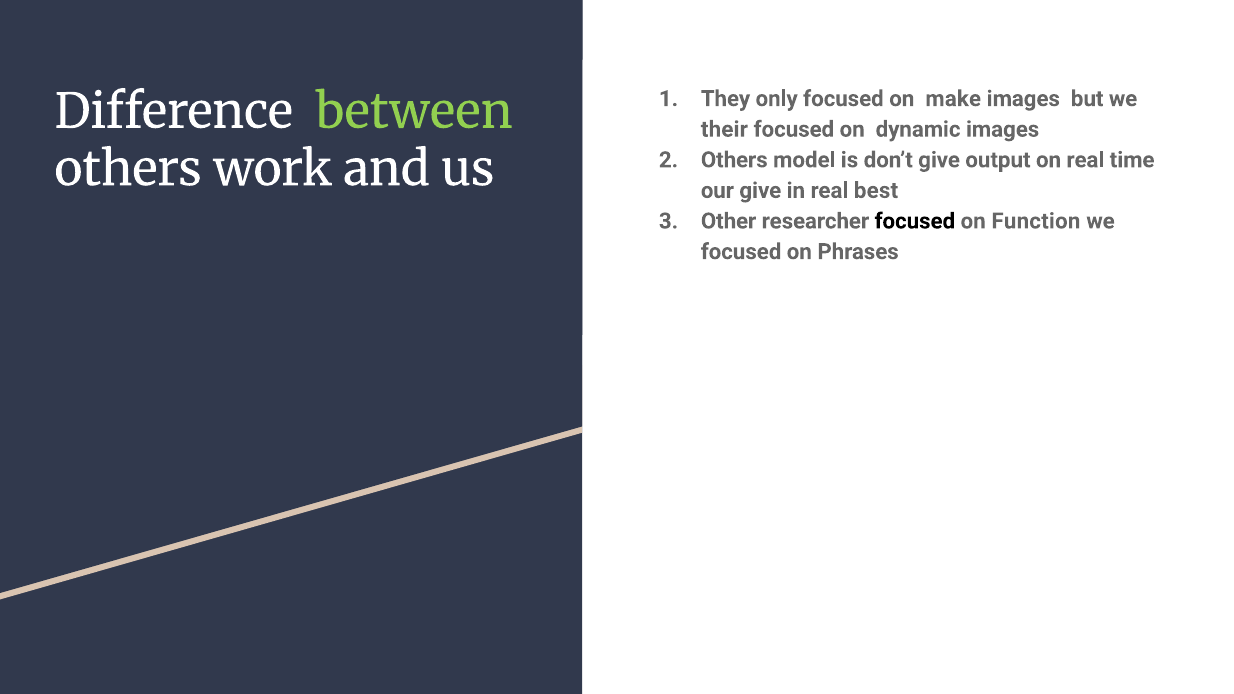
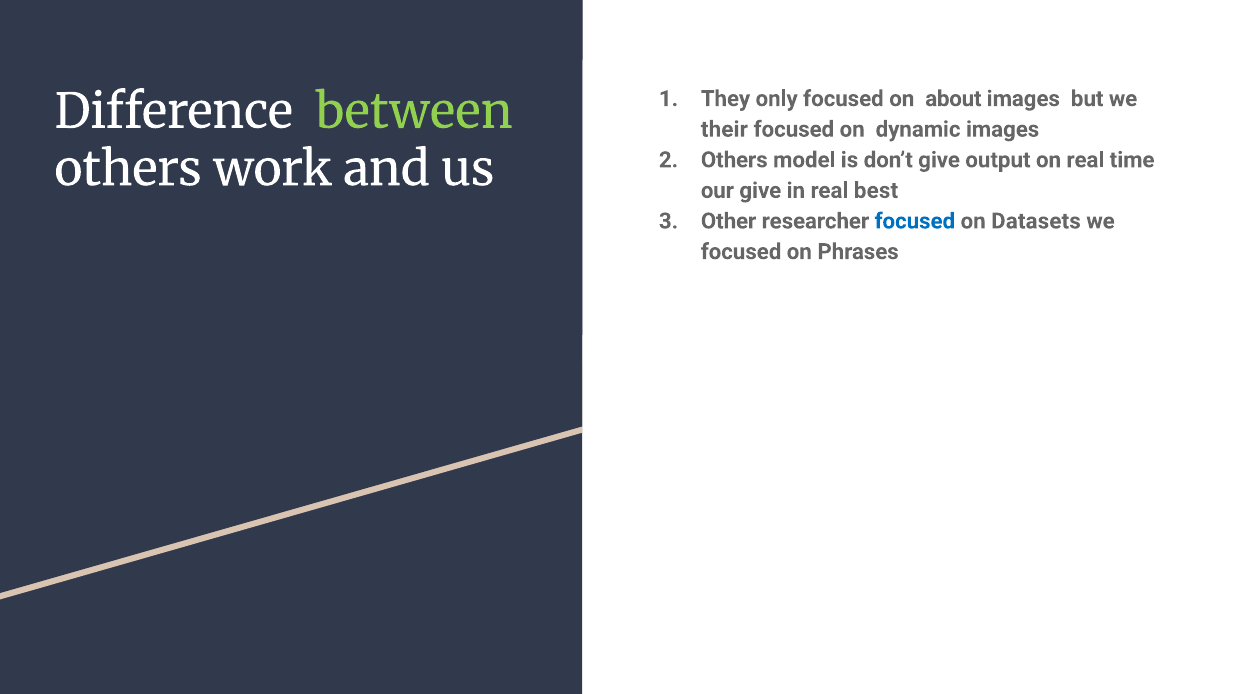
make: make -> about (953, 99)
focused colour: black -> blue (915, 221)
Function: Function -> Datasets (1036, 221)
